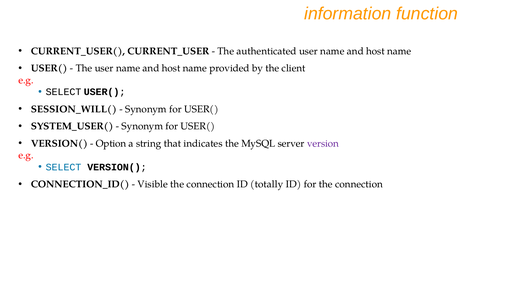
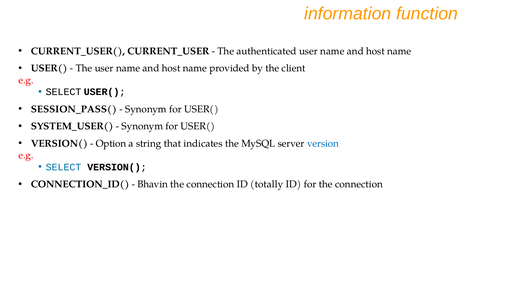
SESSION_WILL(: SESSION_WILL( -> SESSION_PASS( (74, 109)
version colour: purple -> blue (323, 143)
Visible: Visible -> Bhavin (153, 184)
